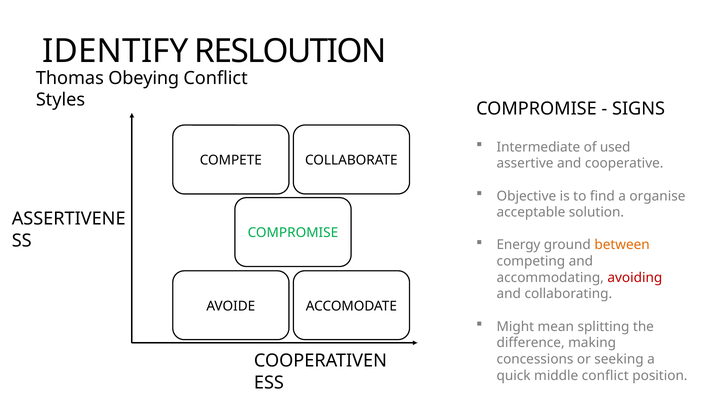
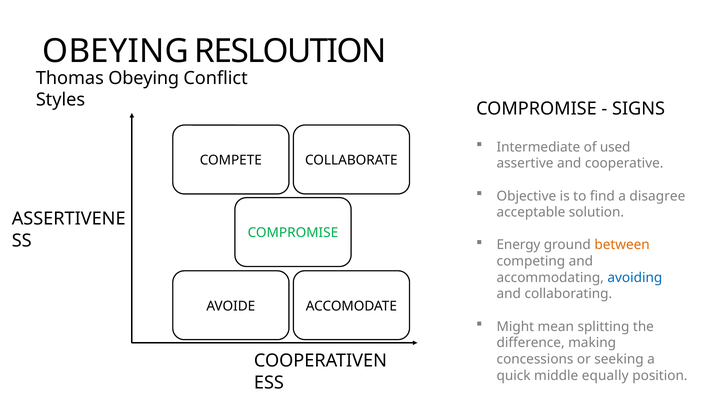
IDENTIFY: IDENTIFY -> OBEYING (116, 51)
organise: organise -> disagree (657, 196)
avoiding colour: red -> blue (635, 278)
middle conflict: conflict -> equally (605, 375)
